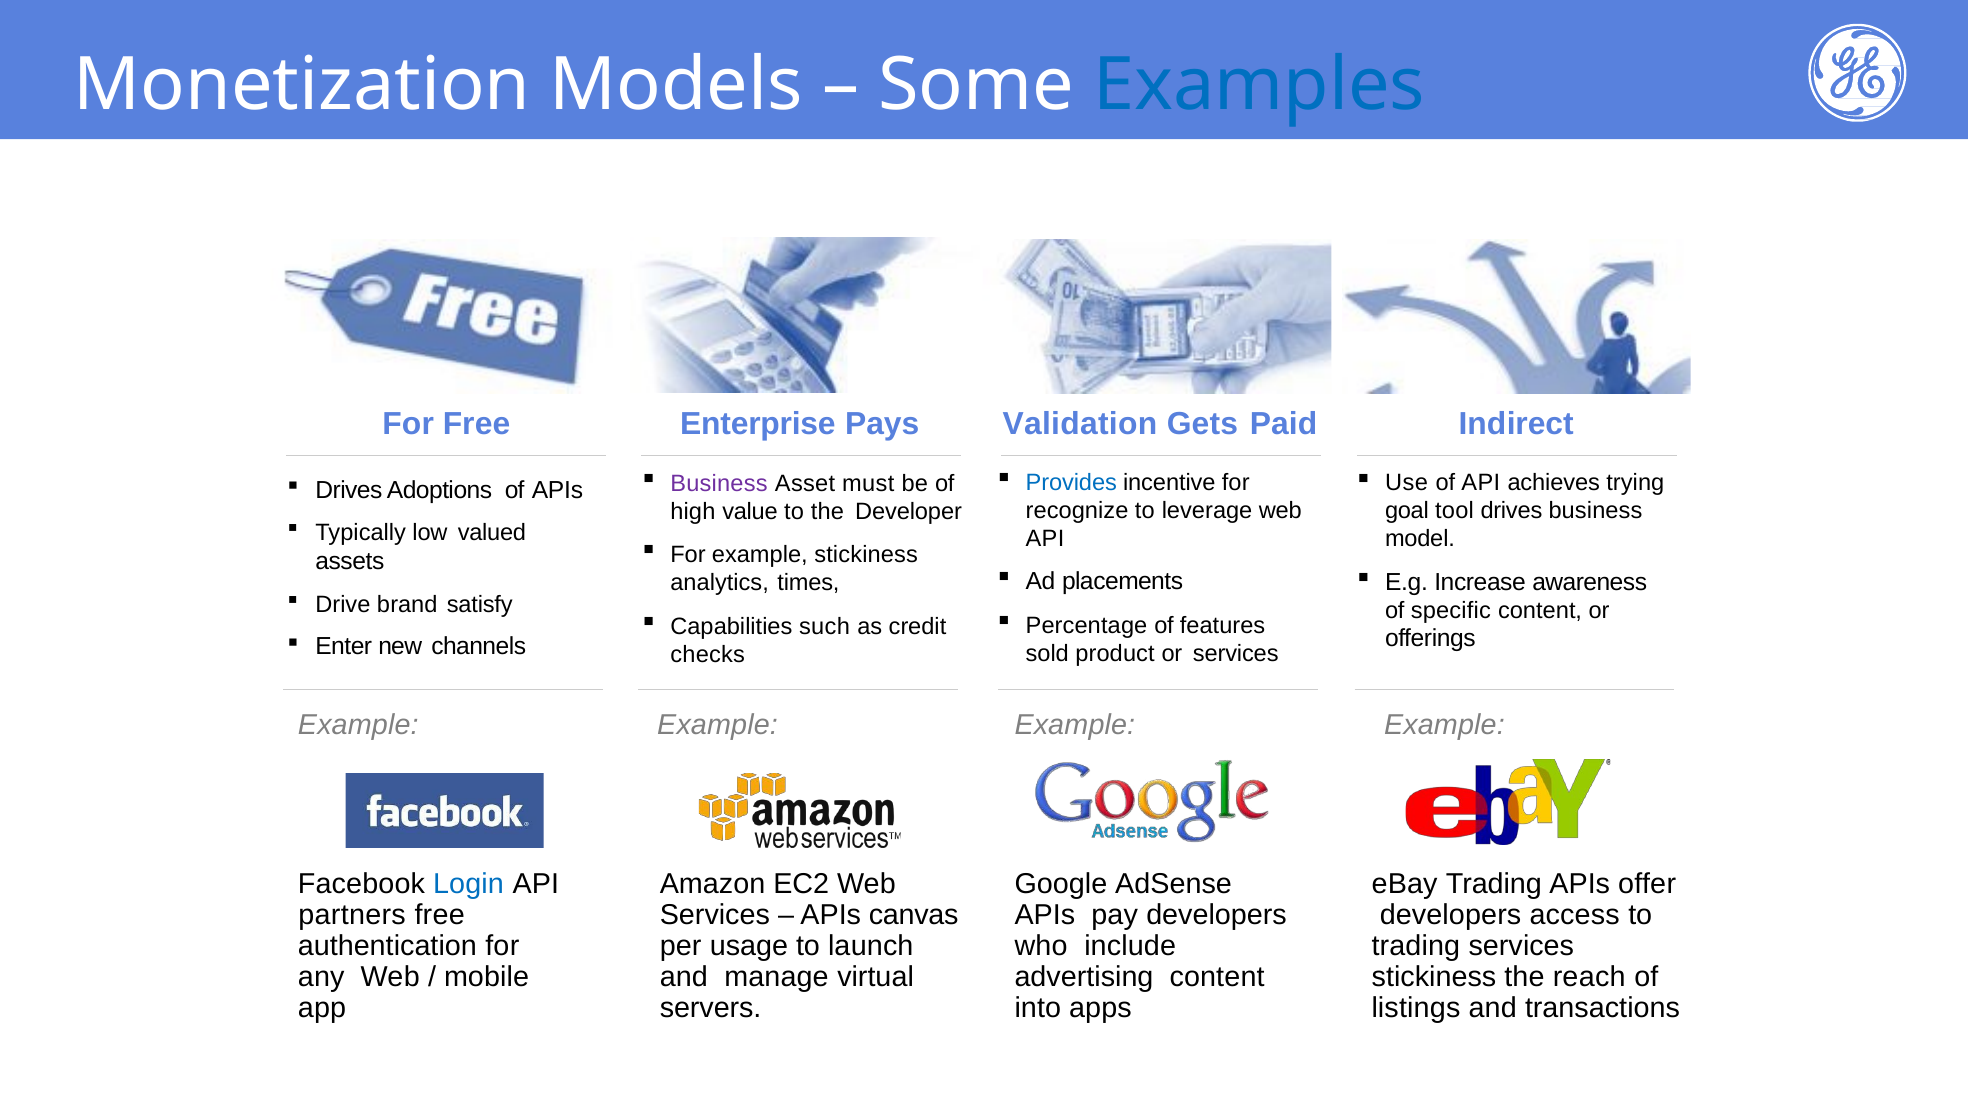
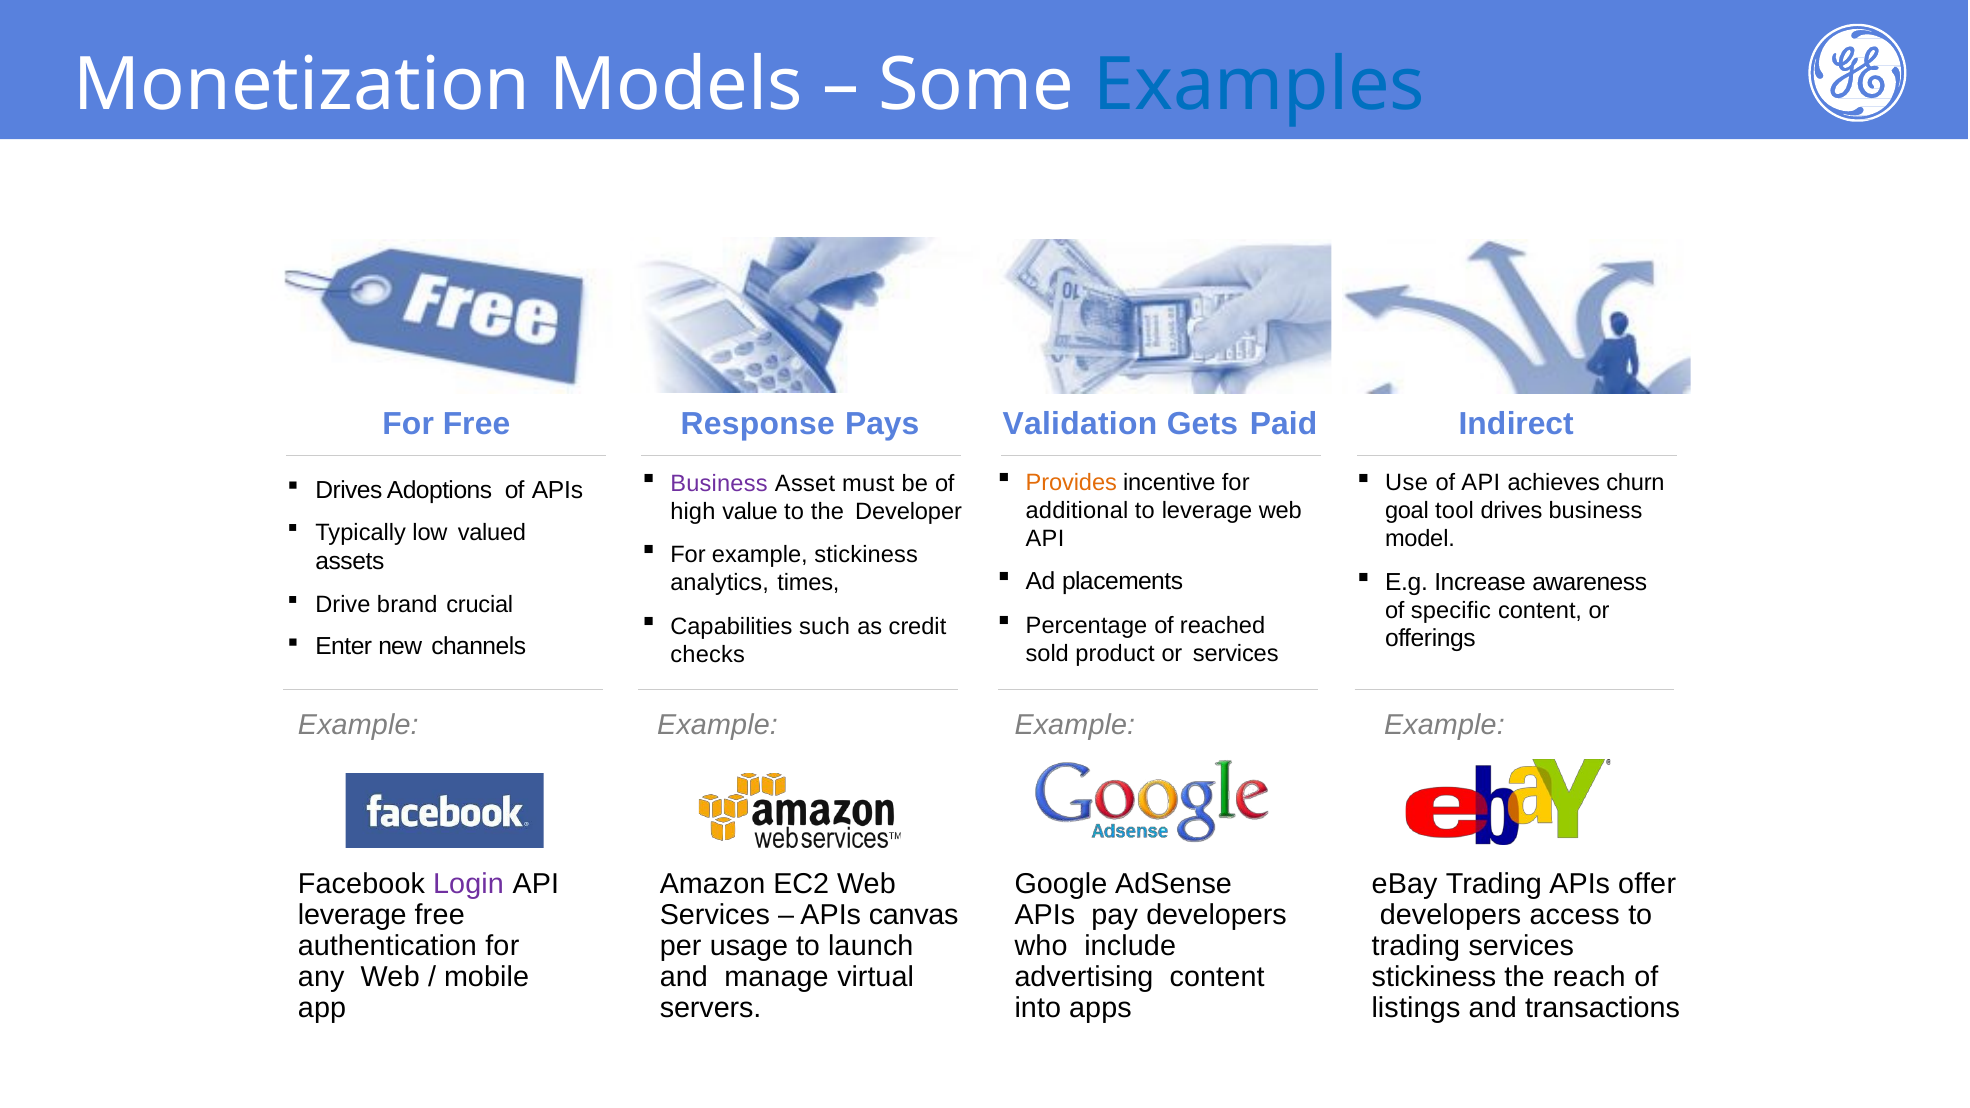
Enterprise: Enterprise -> Response (758, 424)
Provides colour: blue -> orange (1071, 482)
trying: trying -> churn (1635, 482)
recognize: recognize -> additional (1077, 510)
satisfy: satisfy -> crucial (480, 604)
features: features -> reached (1223, 626)
Login colour: blue -> purple (469, 884)
partners: partners -> leverage (352, 915)
